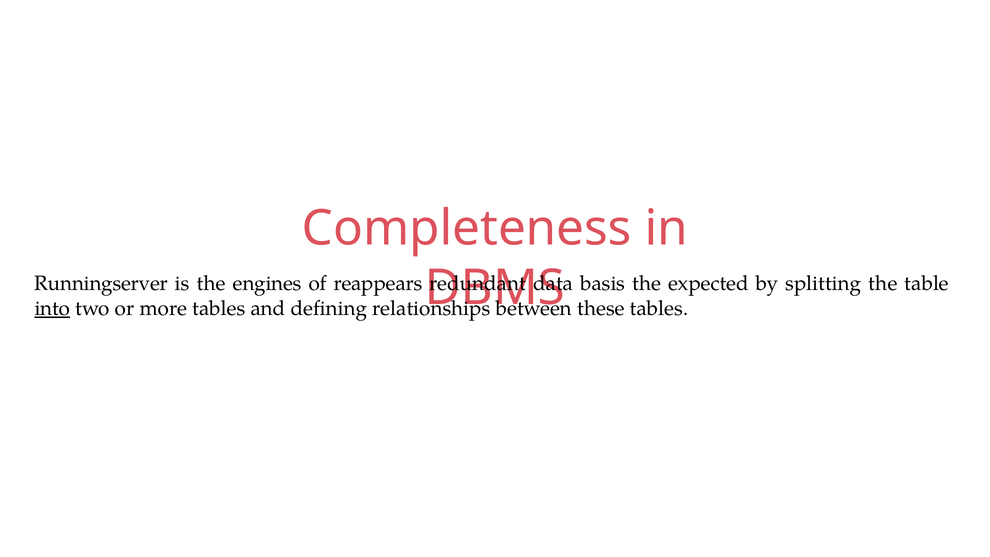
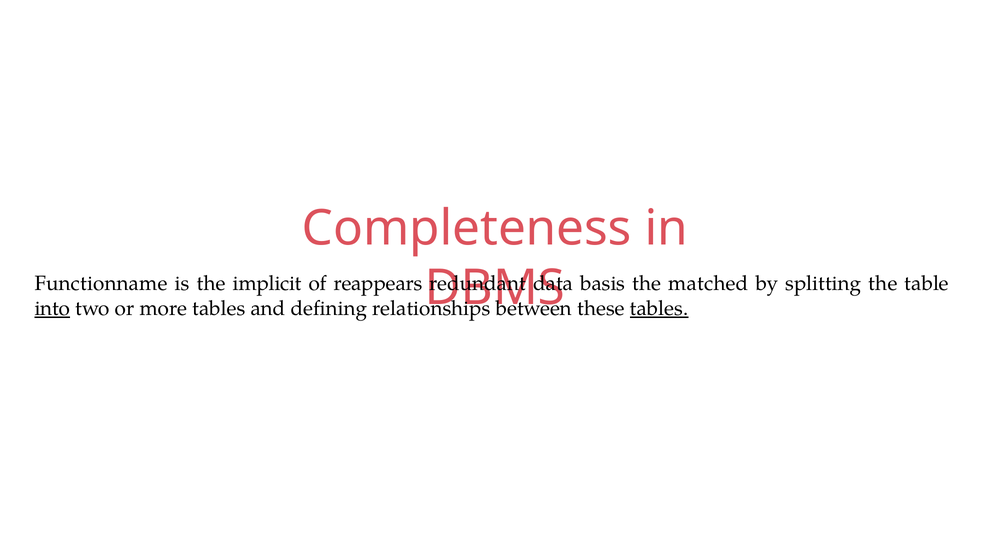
Runningserver: Runningserver -> Functionname (101, 284)
engines: engines -> implicit (267, 284)
expected: expected -> matched (708, 284)
tables underline: none -> present (659, 308)
